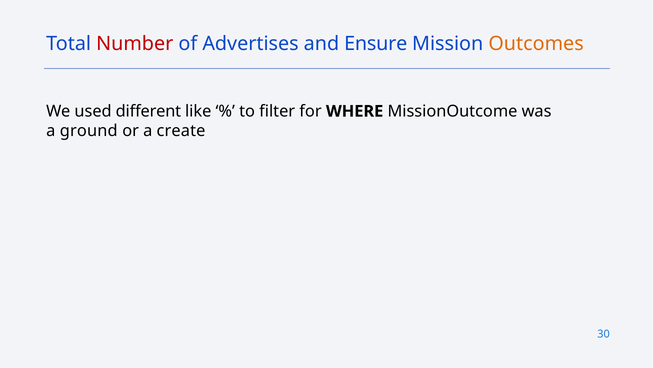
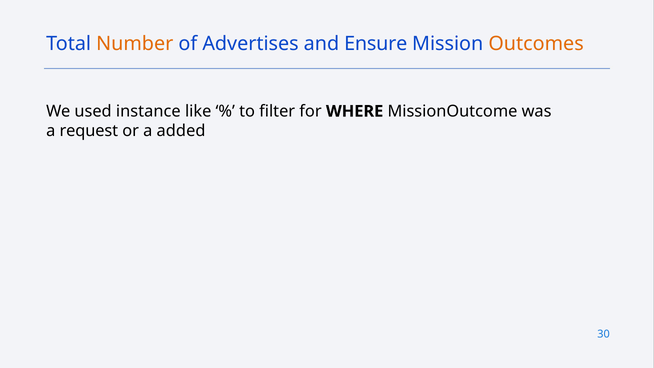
Number colour: red -> orange (135, 43)
different: different -> instance (148, 111)
ground: ground -> request (89, 131)
create: create -> added (181, 131)
